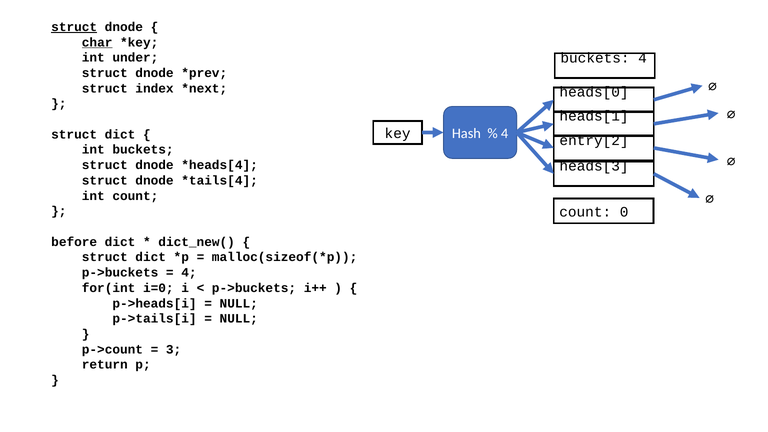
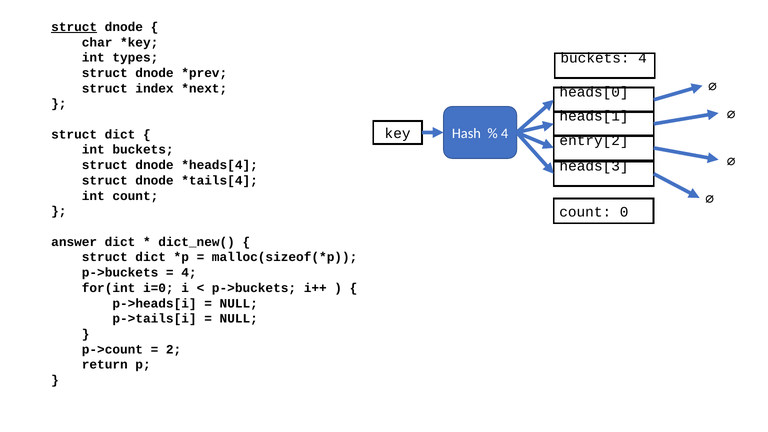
char underline: present -> none (97, 42)
under: under -> types (135, 58)
before: before -> answer (74, 242)
3: 3 -> 2 (174, 349)
